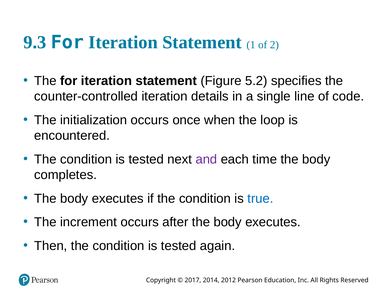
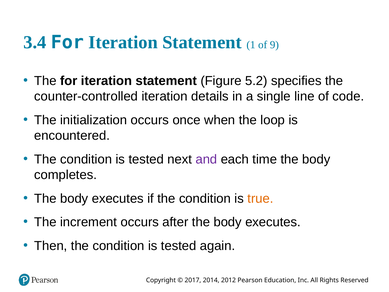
9.3: 9.3 -> 3.4 (35, 42)
2: 2 -> 9 (274, 45)
true colour: blue -> orange (260, 198)
